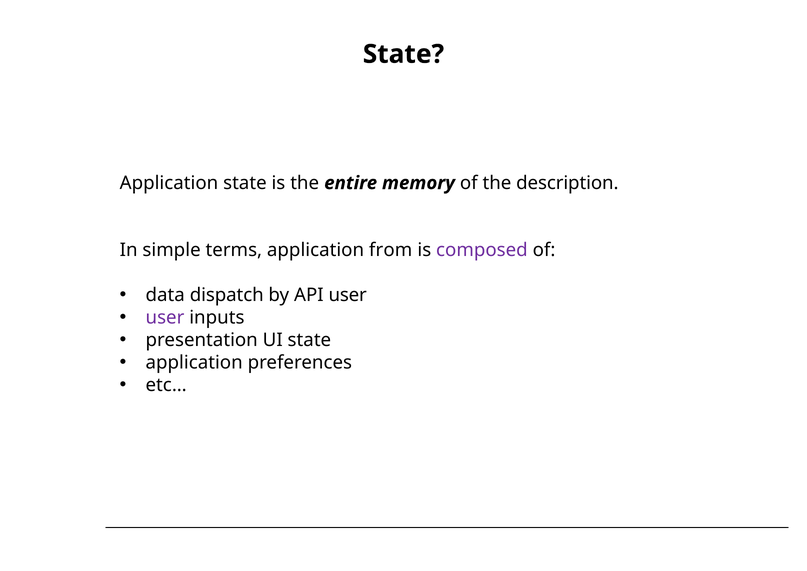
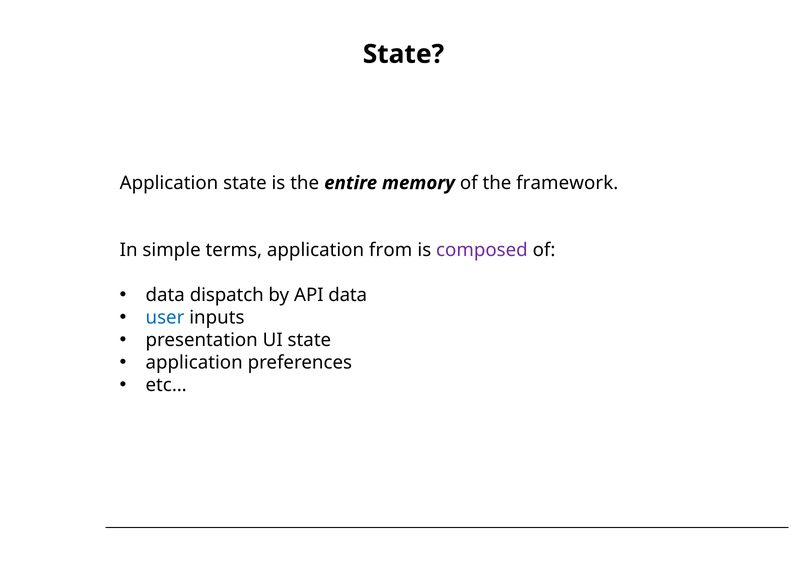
description: description -> framework (567, 183)
API user: user -> data (348, 295)
user colour: purple -> blue (165, 318)
